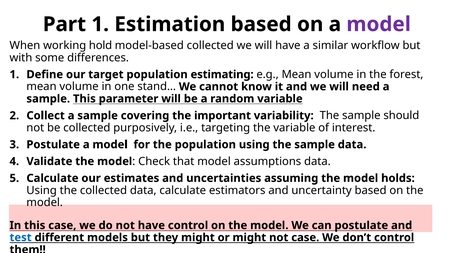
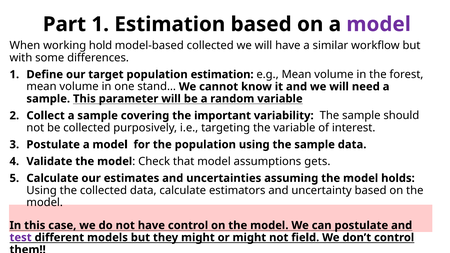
population estimating: estimating -> estimation (222, 75)
assumptions data: data -> gets (317, 161)
test colour: blue -> purple (21, 238)
not case: case -> field (305, 238)
